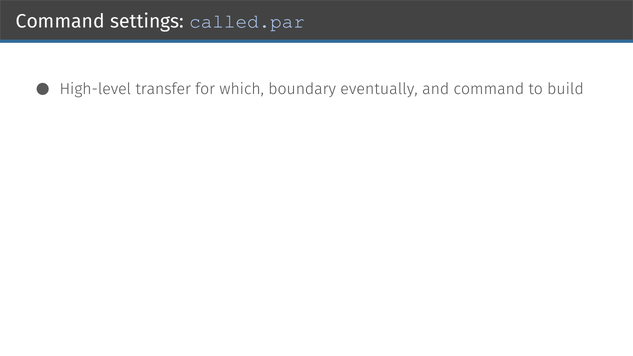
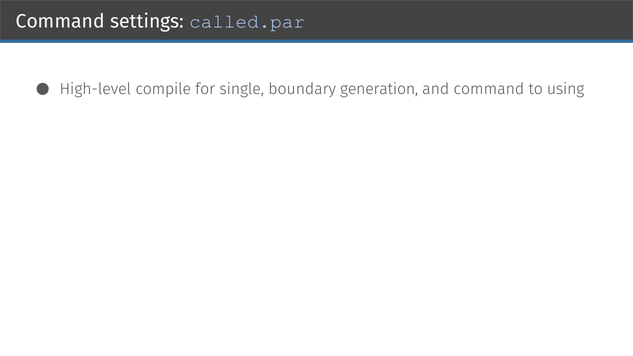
transfer: transfer -> compile (163, 89)
which: which -> single (242, 89)
eventually: eventually -> generation (379, 89)
build: build -> using (566, 89)
